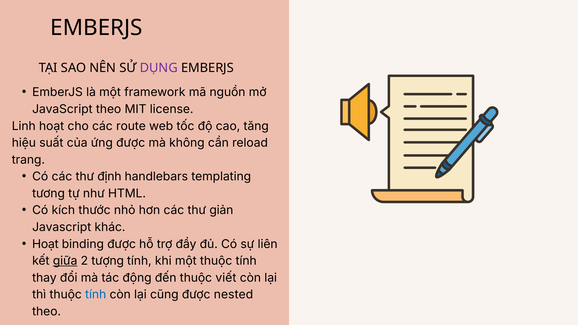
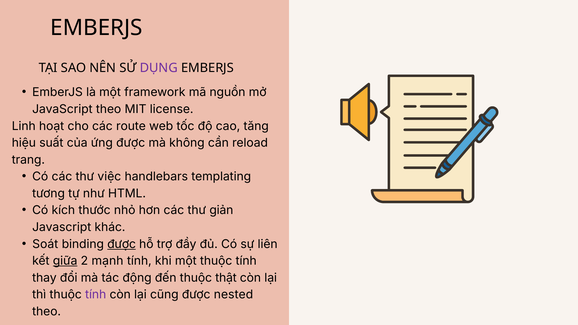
định: định -> việc (109, 177)
Hoạt: Hoạt -> Soát (45, 244)
được underline: none -> present (122, 244)
tượng: tượng -> mạnh (108, 261)
viết: viết -> thật (226, 278)
tính colour: blue -> purple (96, 295)
